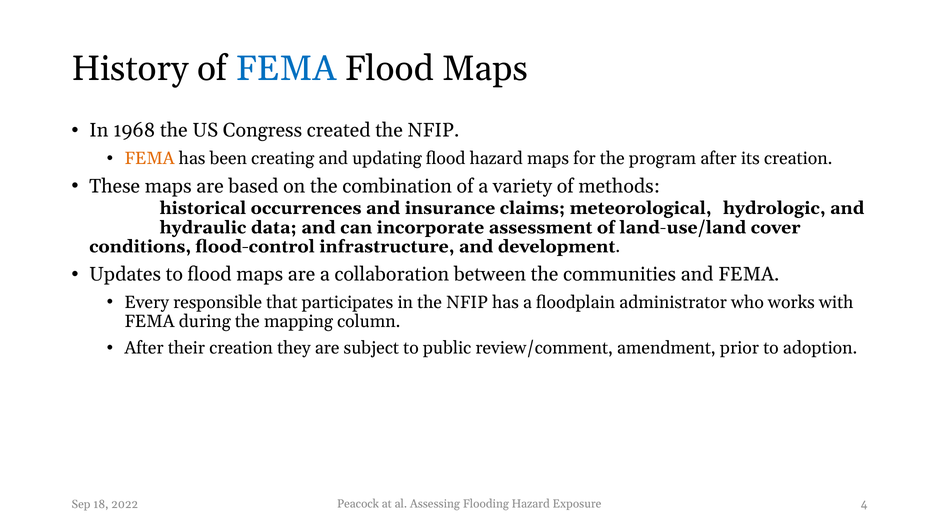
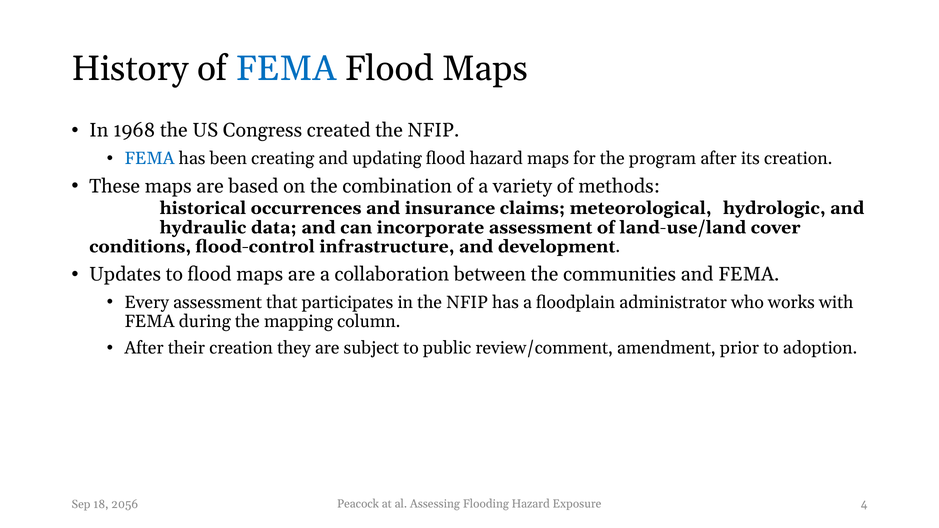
FEMA colour: orange -> blue (149, 158)
Every responsible: responsible -> assessment (218, 302)
2022: 2022 -> 2056 (125, 504)
